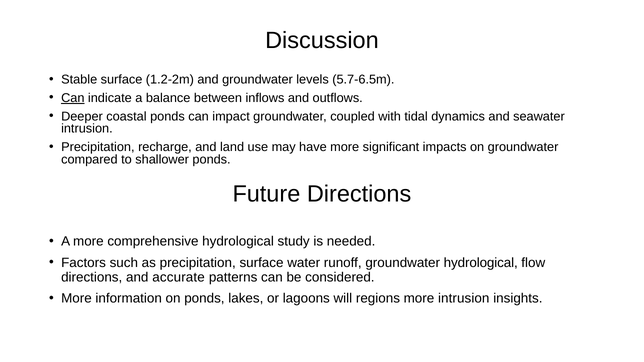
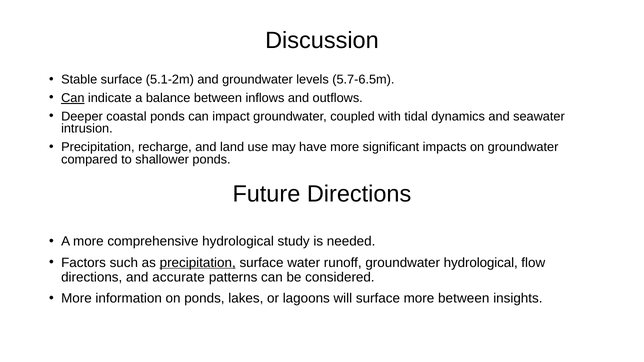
1.2-2m: 1.2-2m -> 5.1-2m (170, 80)
precipitation underline: none -> present (198, 263)
will regions: regions -> surface (378, 298)
more intrusion: intrusion -> between (464, 298)
